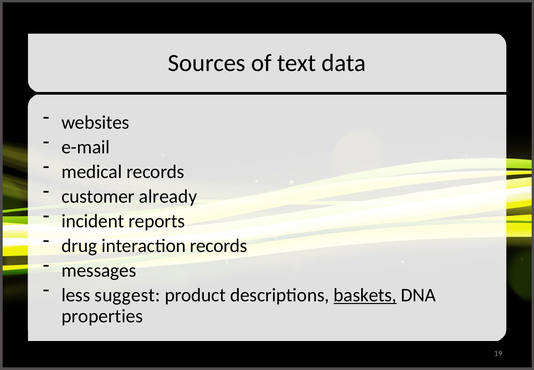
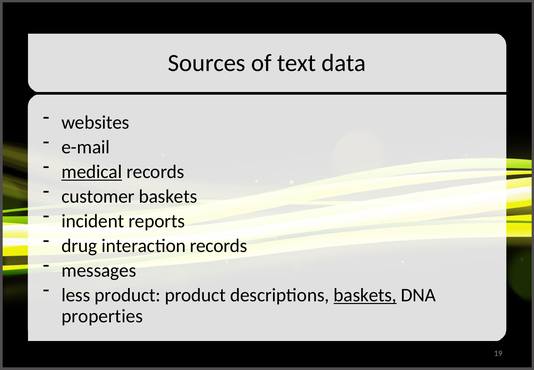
medical underline: none -> present (92, 172)
customer already: already -> baskets (168, 196)
less suggest: suggest -> product (128, 295)
